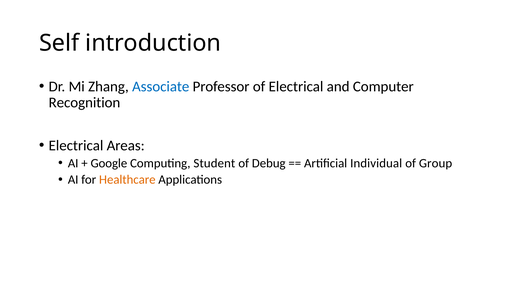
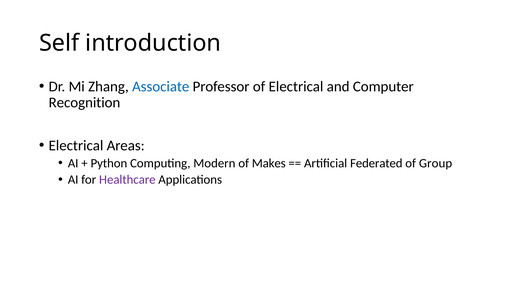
Google: Google -> Python (109, 163)
Student: Student -> Modern (214, 163)
Debug: Debug -> Makes (269, 163)
Individual: Individual -> Federated (376, 163)
Healthcare colour: orange -> purple (127, 180)
